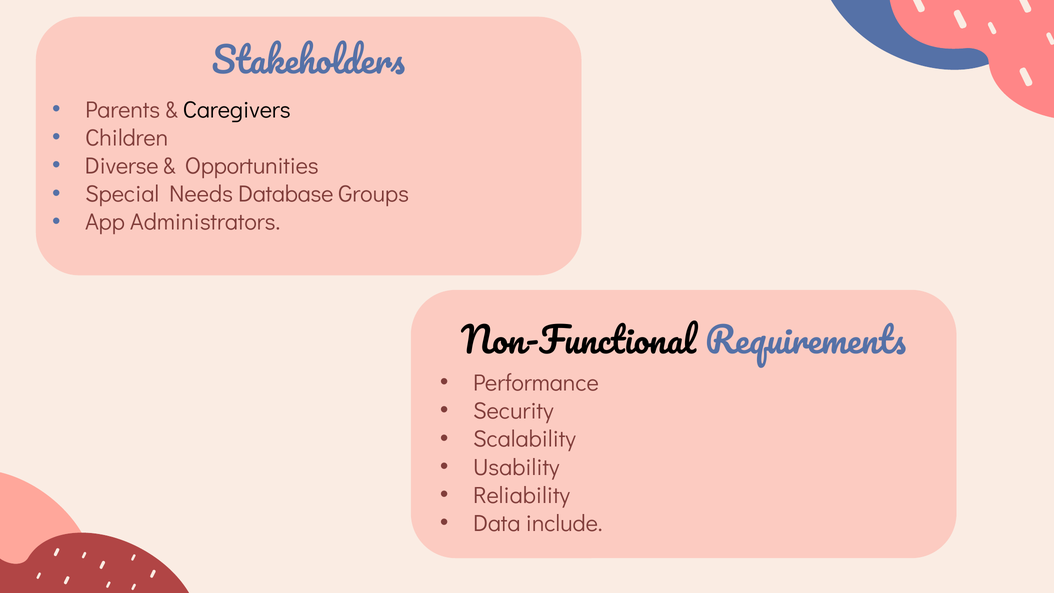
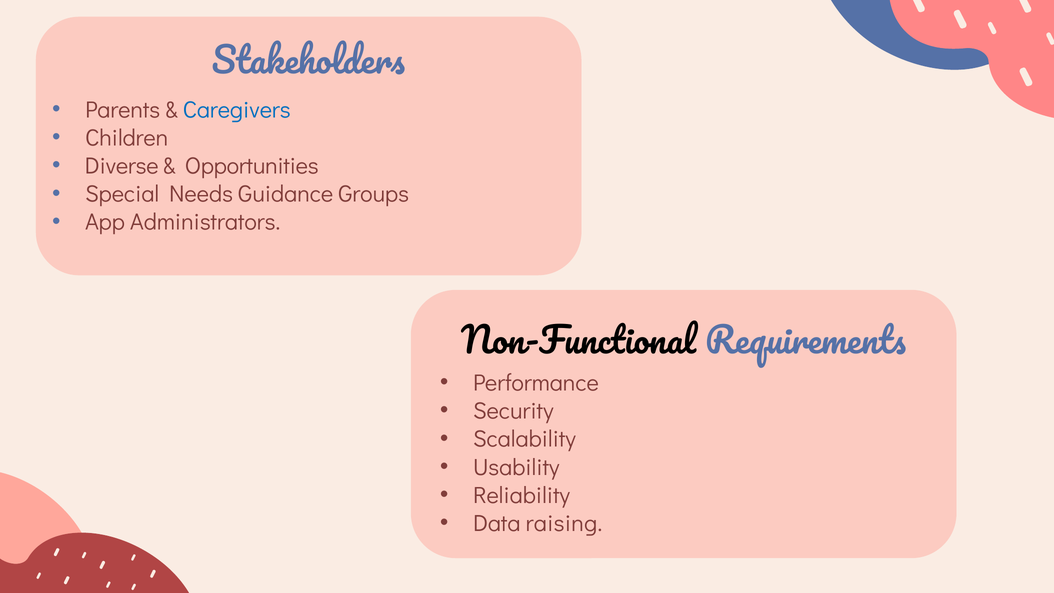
Caregivers colour: black -> blue (237, 110)
Database: Database -> Guidance (286, 194)
include: include -> raising (564, 523)
